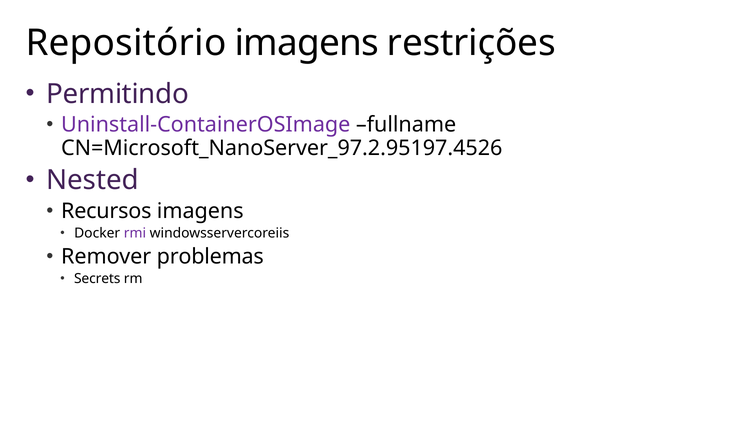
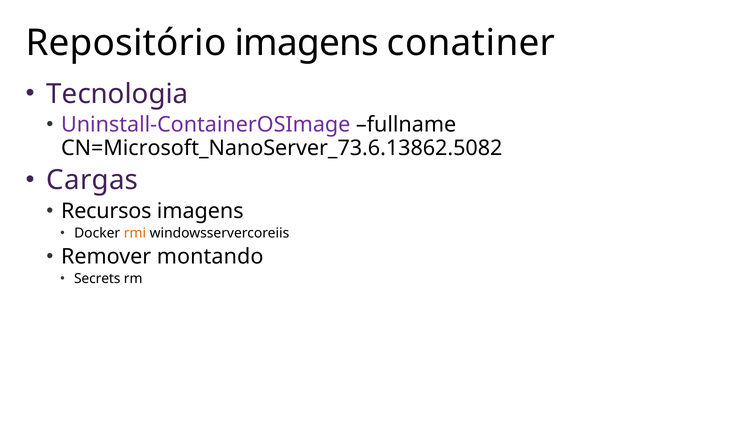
restrições: restrições -> conatiner (471, 43)
Permitindo: Permitindo -> Tecnologia (117, 94)
CN=Microsoft_NanoServer_97.2.95197.4526: CN=Microsoft_NanoServer_97.2.95197.4526 -> CN=Microsoft_NanoServer_73.6.13862.5082 (282, 148)
Nested: Nested -> Cargas (92, 180)
rmi colour: purple -> orange (135, 233)
problemas: problemas -> montando (210, 257)
